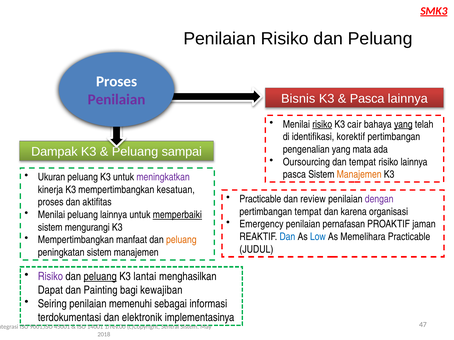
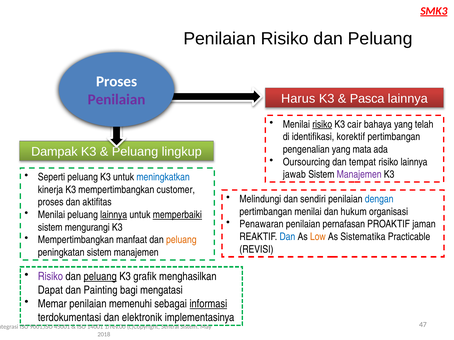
Bisnis: Bisnis -> Harus (298, 99)
yang underline: present -> none (403, 124)
sampai: sampai -> lingkup (182, 152)
pasca: pasca -> jawab (294, 175)
Manajemen colour: orange -> purple (359, 175)
Ukuran: Ukuran -> Seperti (51, 177)
meningkatkan colour: purple -> blue (163, 177)
kesatuan: kesatuan -> customer (176, 190)
Practicable: Practicable -> Melindungi (260, 199)
review: review -> sendiri (313, 199)
dengan colour: purple -> blue (379, 199)
pertimbangan tempat: tempat -> menilai (308, 212)
karena: karena -> hukum (354, 212)
lainnya underline: none -> present (114, 215)
Emergency: Emergency -> Penawaran (261, 224)
Low colour: blue -> orange (318, 237)
Memelihara: Memelihara -> Sistematika (363, 237)
JUDUL: JUDUL -> REVISI (256, 250)
lantai: lantai -> grafik (145, 277)
kewajiban: kewajiban -> mengatasi (161, 291)
Seiring: Seiring -> Memar (52, 304)
informasi underline: none -> present (208, 304)
